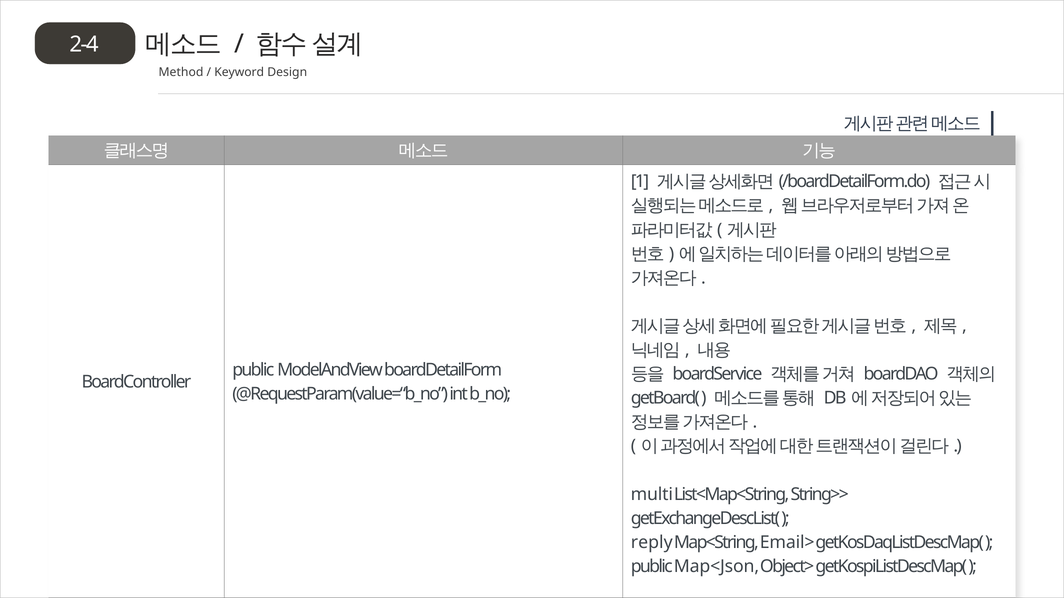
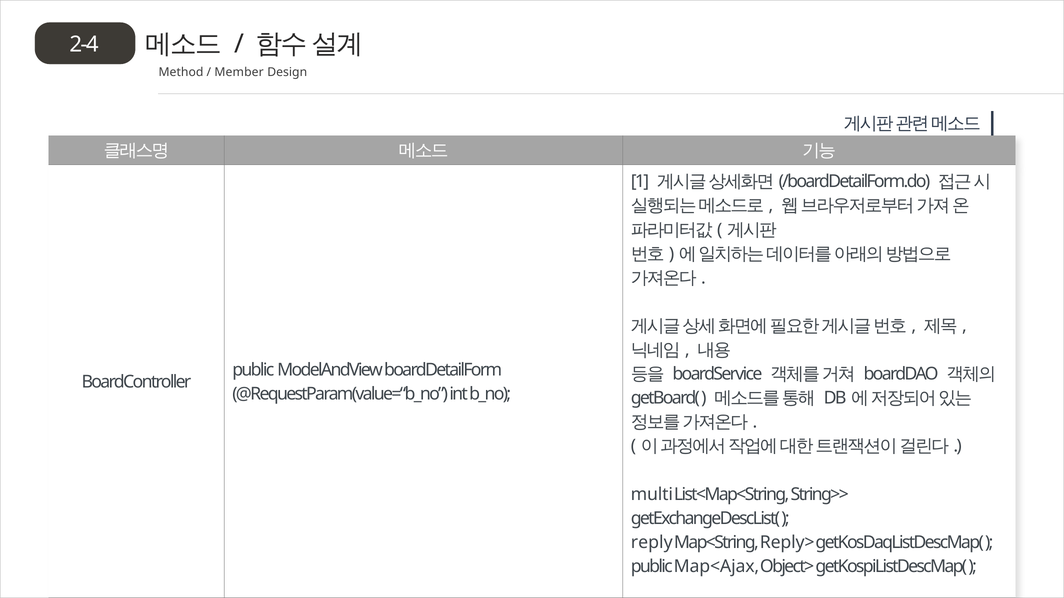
Keyword: Keyword -> Member (239, 72)
Email>: Email> -> Reply> (787, 543)
Map<Json: Map<Json -> Map<Ajax (716, 567)
